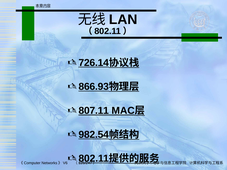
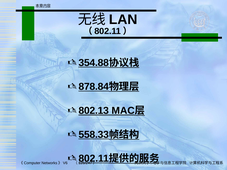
726.14: 726.14 -> 354.88 (94, 63)
866.93: 866.93 -> 878.84 (94, 87)
807.11: 807.11 -> 802.13 (94, 111)
982.54: 982.54 -> 558.33 (94, 135)
